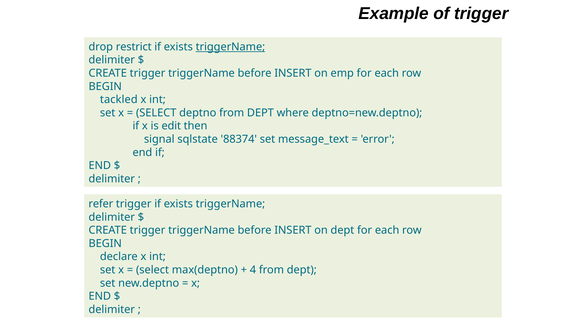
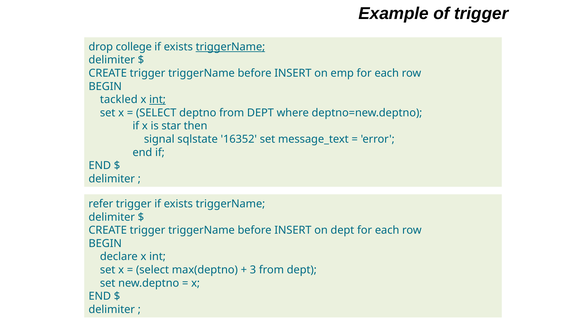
restrict: restrict -> college (134, 47)
int underline: none -> present (157, 99)
edit: edit -> star (171, 126)
88374: 88374 -> 16352 (239, 139)
4: 4 -> 3 (253, 270)
